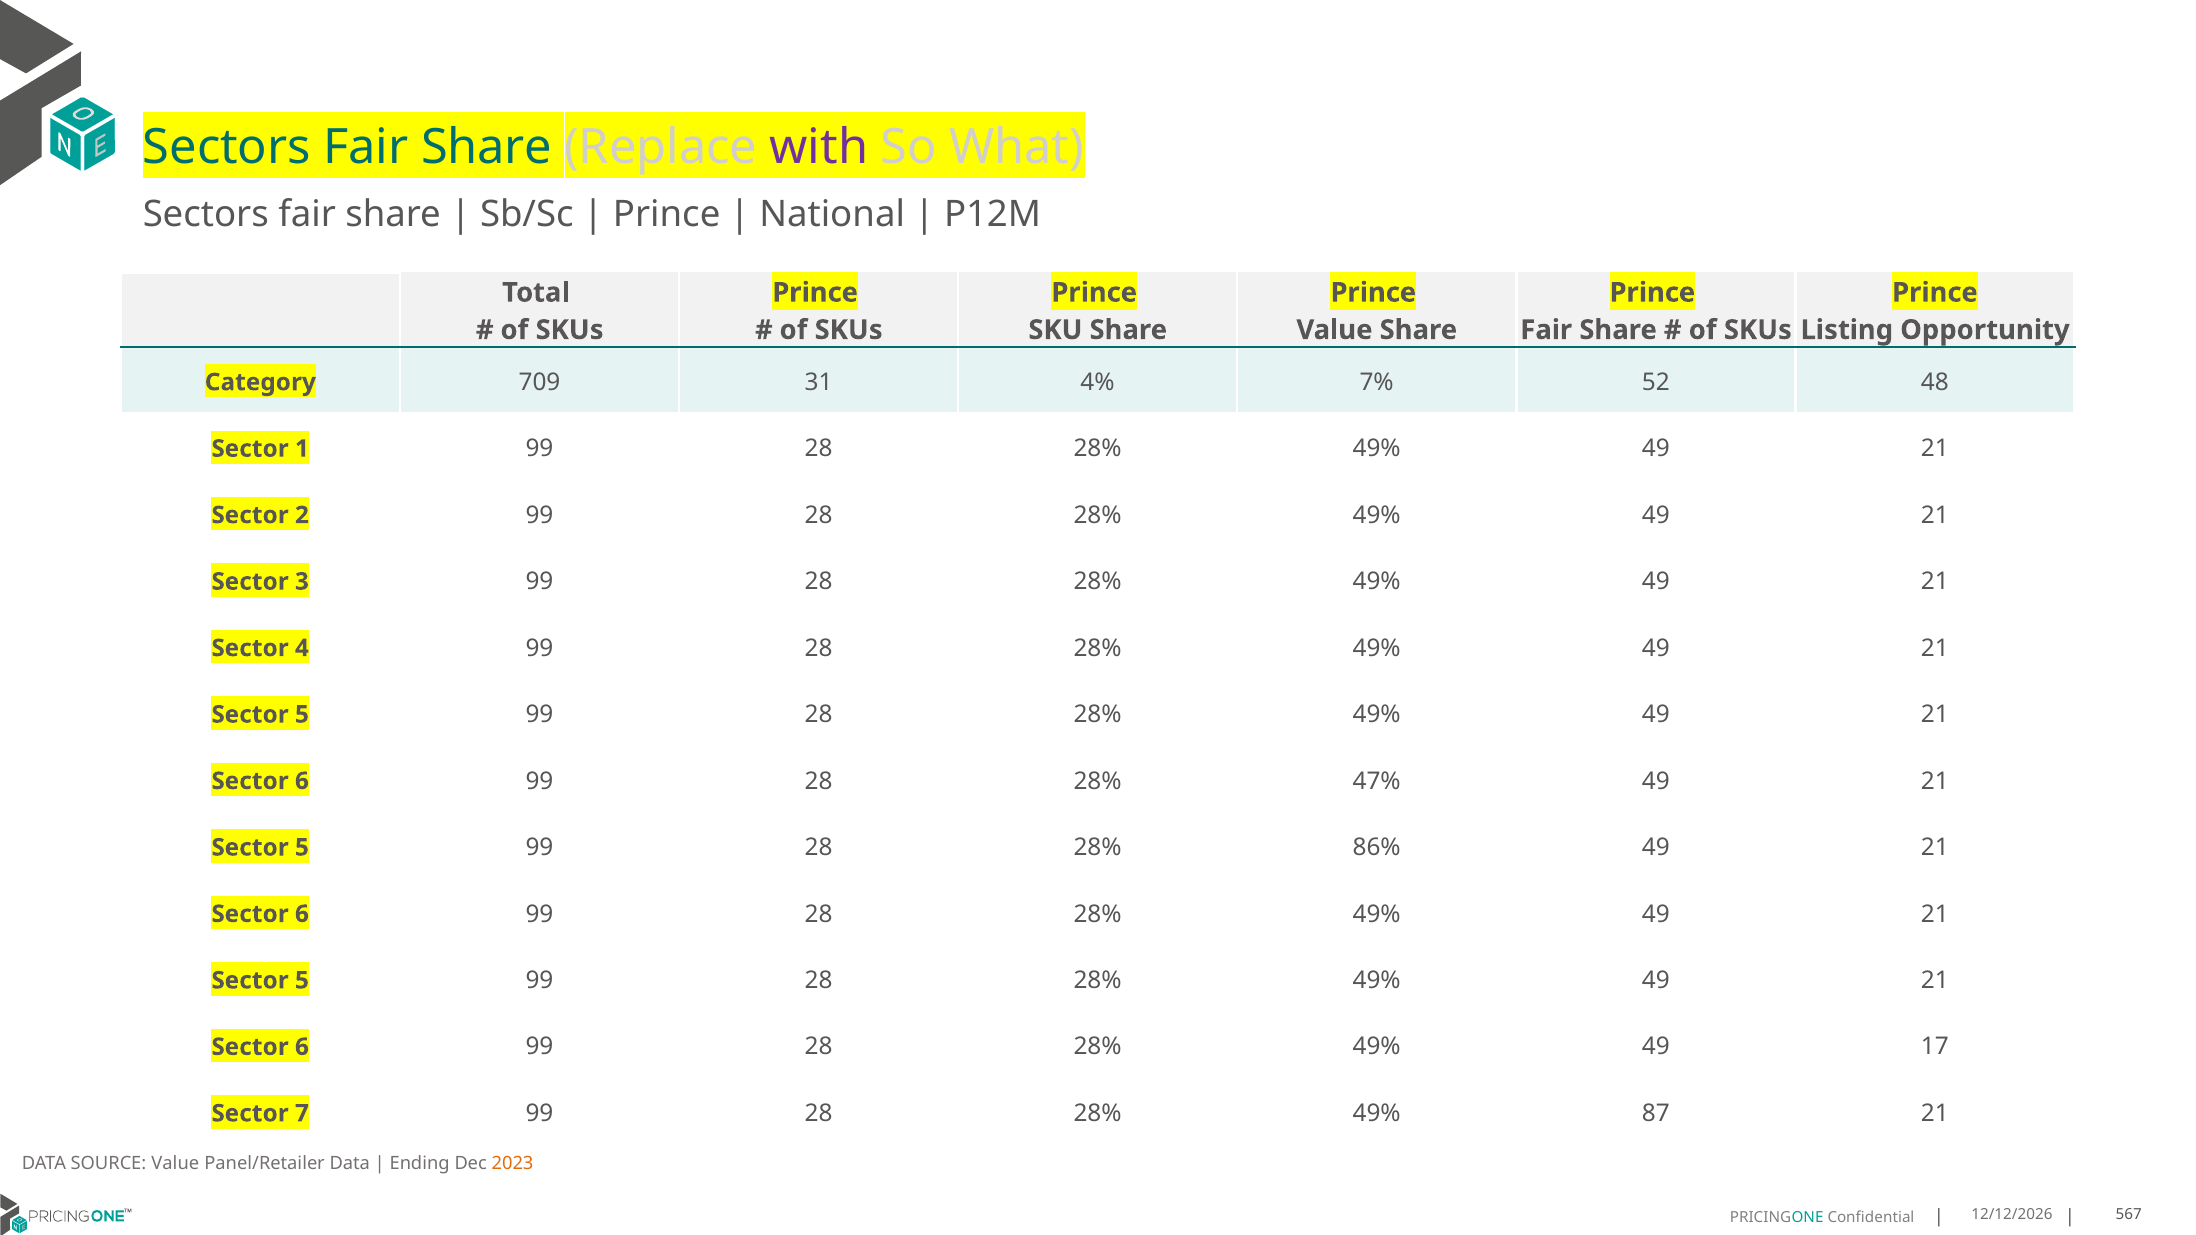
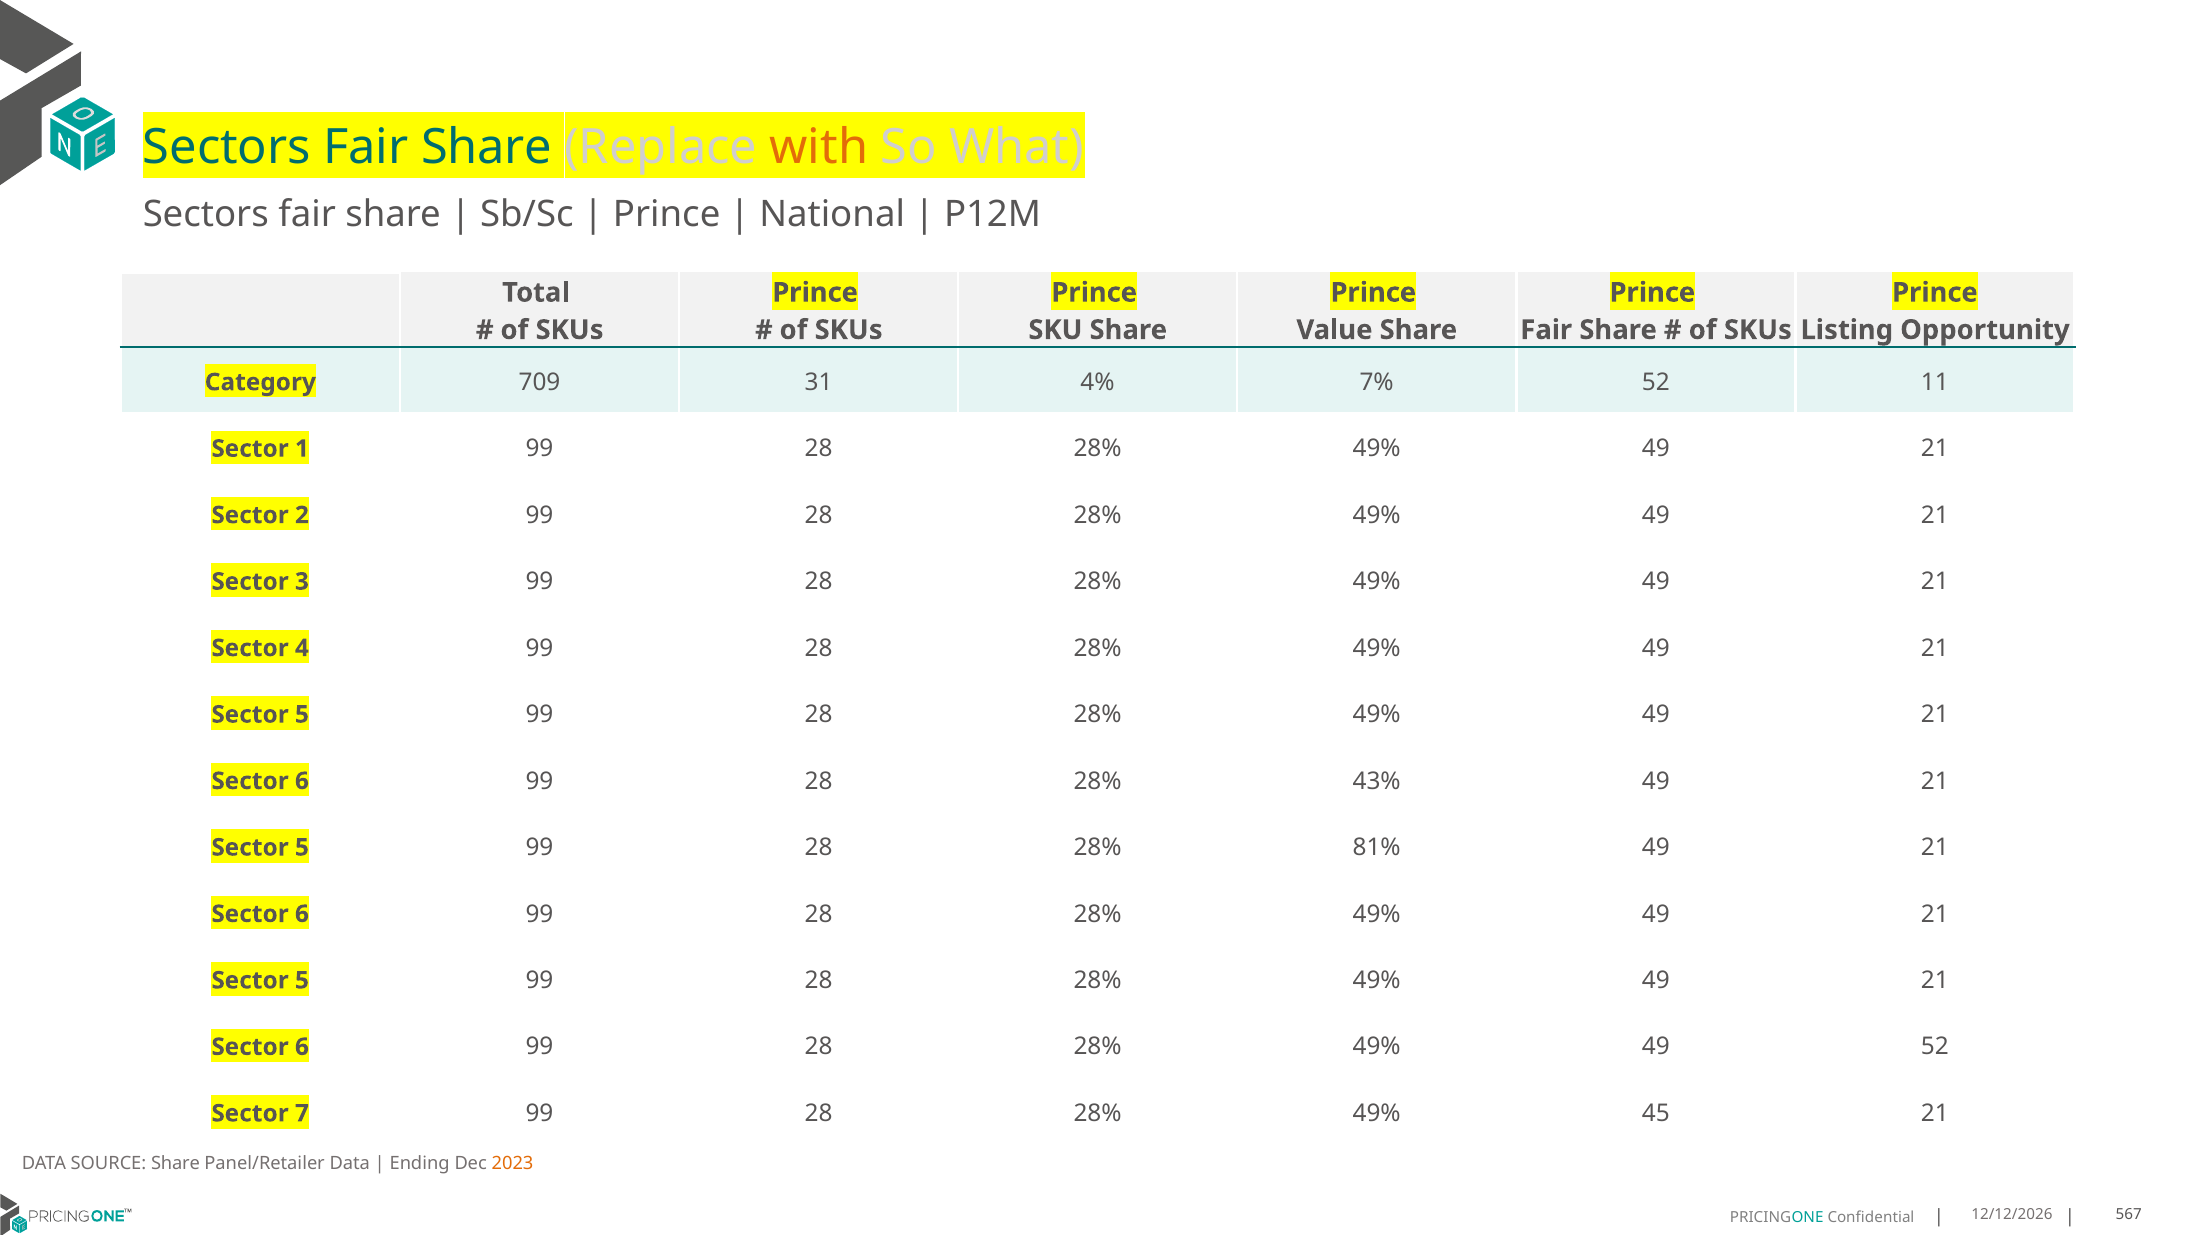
with colour: purple -> orange (819, 148)
48: 48 -> 11 (1935, 382)
47%: 47% -> 43% (1377, 781)
86%: 86% -> 81% (1377, 848)
49 17: 17 -> 52 (1935, 1047)
87: 87 -> 45 (1656, 1114)
SOURCE Value: Value -> Share (175, 1163)
